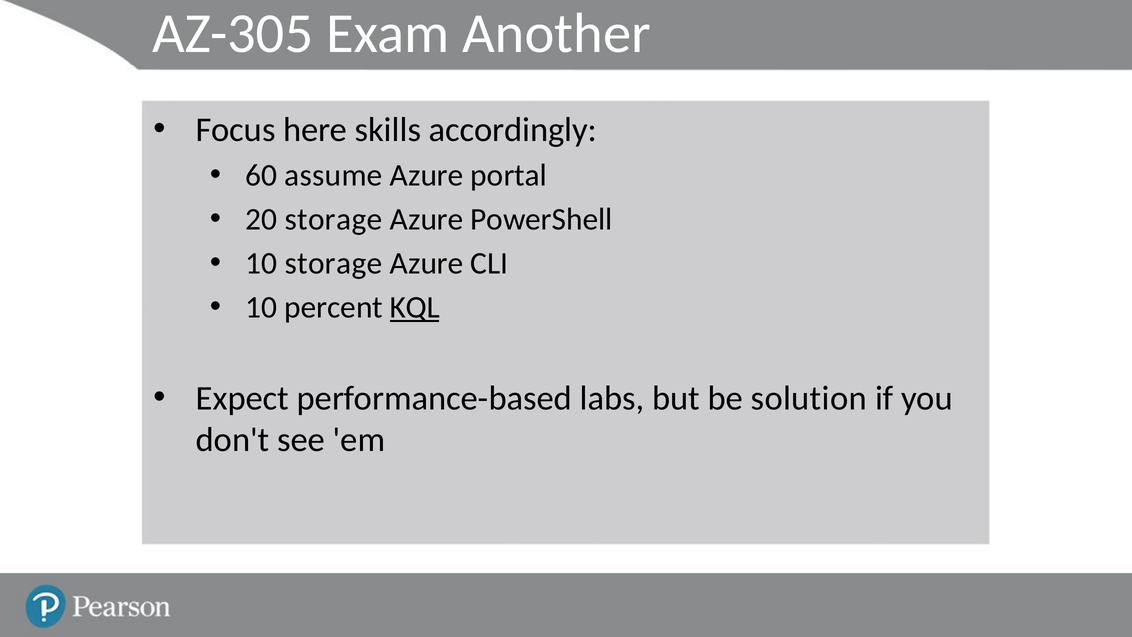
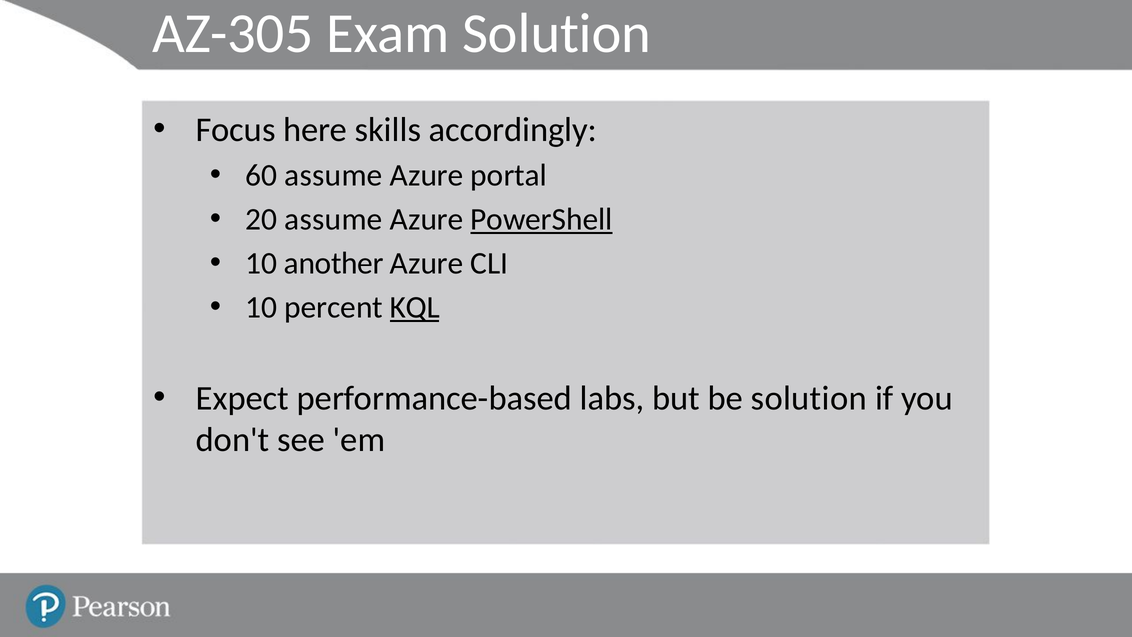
Another: Another -> Solution (557, 34)
20 storage: storage -> assume (333, 219)
PowerShell underline: none -> present (541, 219)
10 storage: storage -> another (334, 263)
